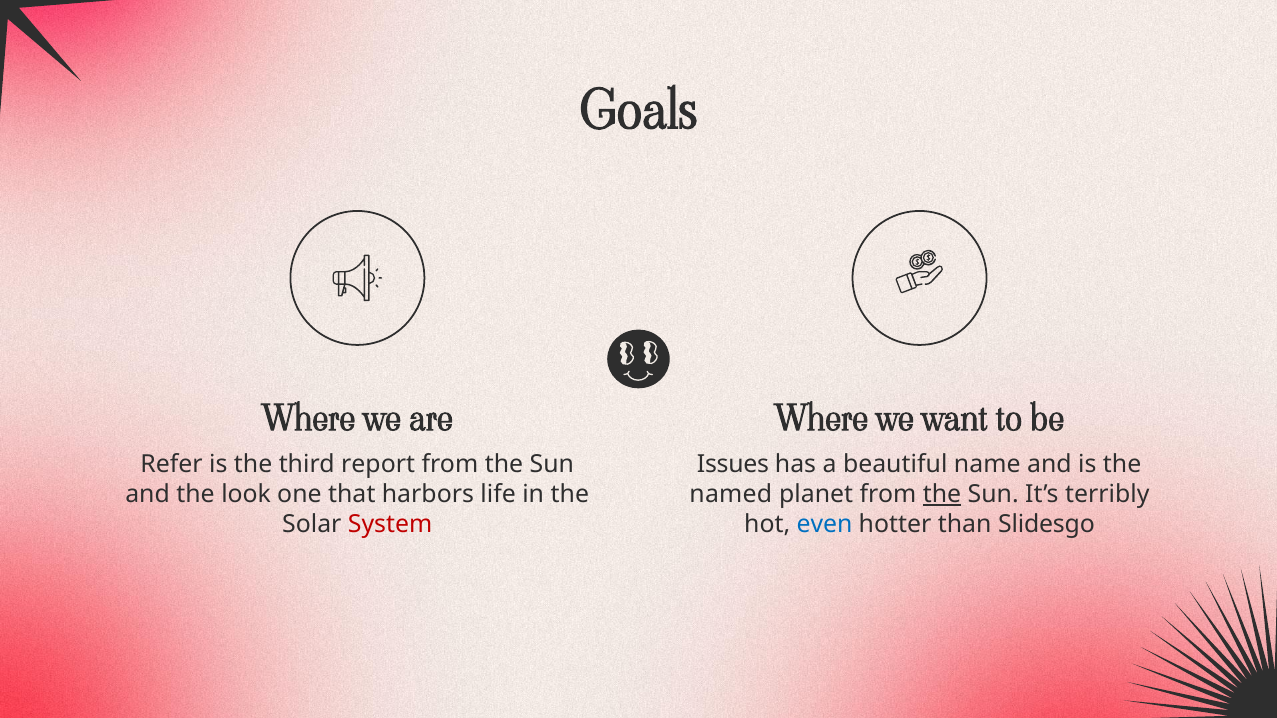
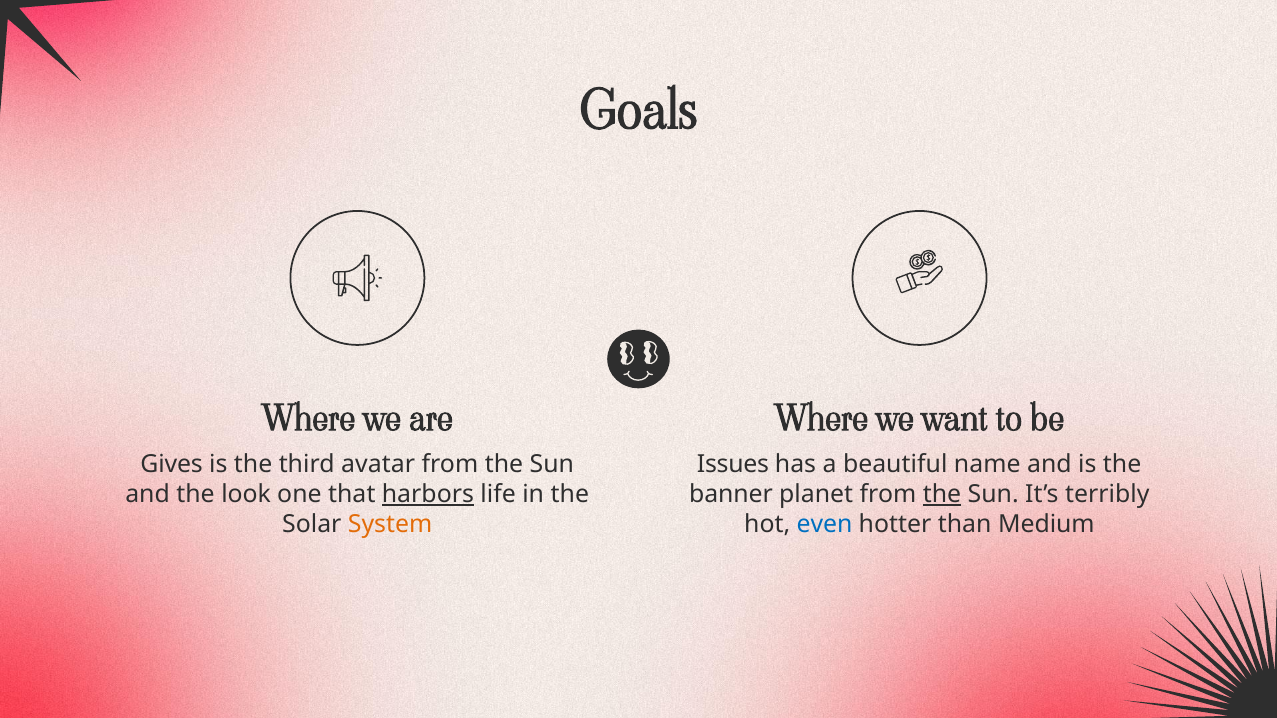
Refer: Refer -> Gives (172, 465)
report: report -> avatar (378, 465)
harbors underline: none -> present (428, 495)
named: named -> banner (731, 495)
System colour: red -> orange (390, 524)
Slidesgo: Slidesgo -> Medium (1046, 524)
